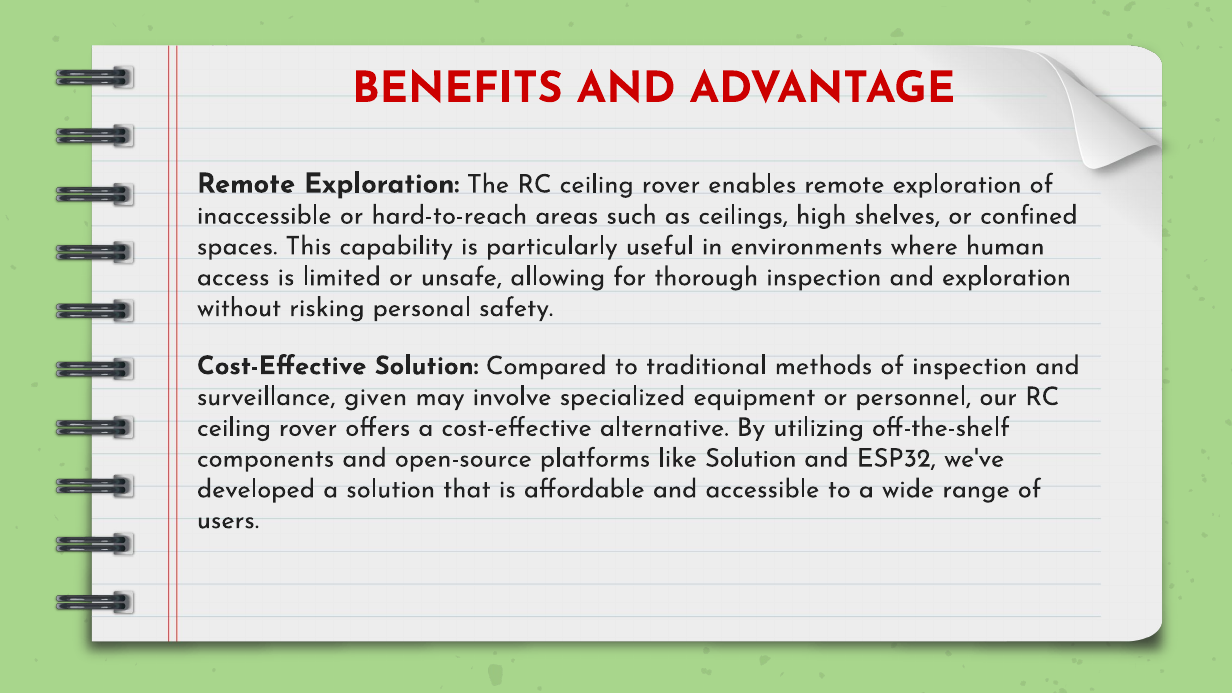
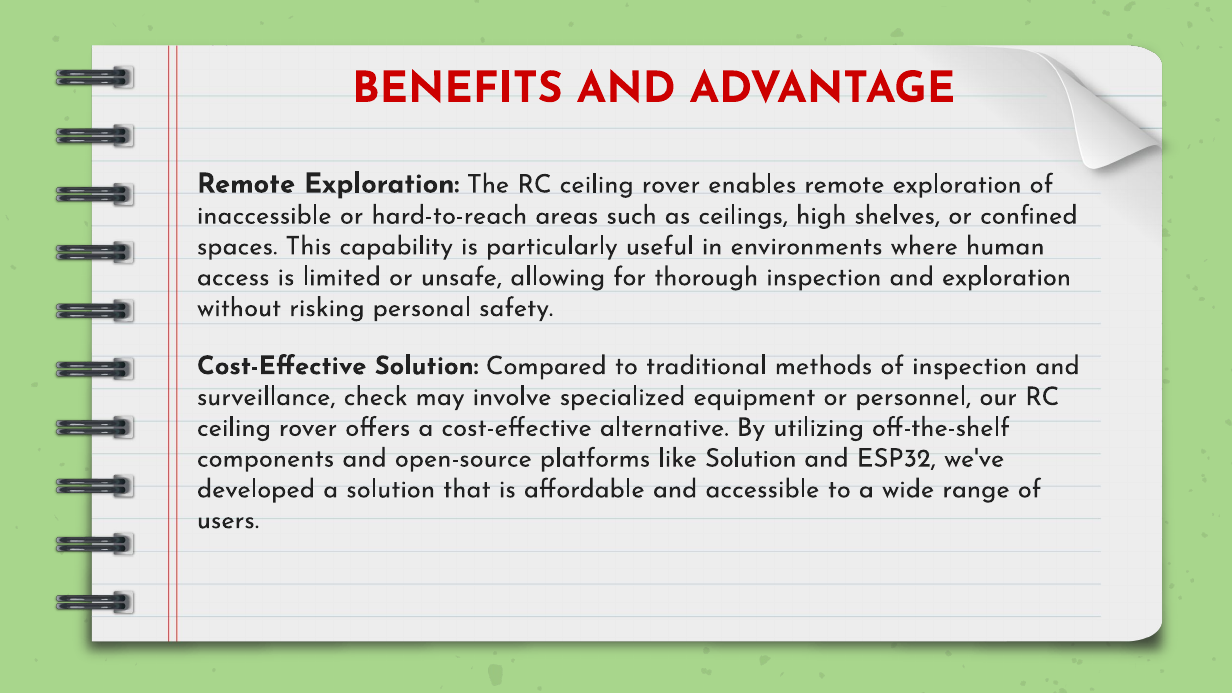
given: given -> check (376, 397)
